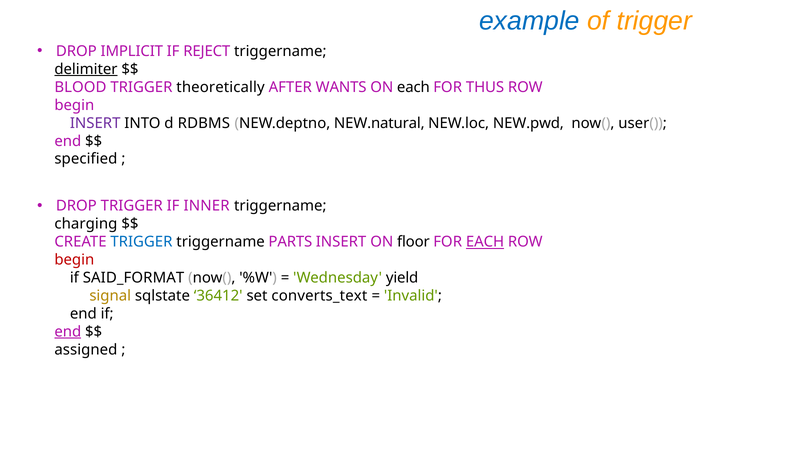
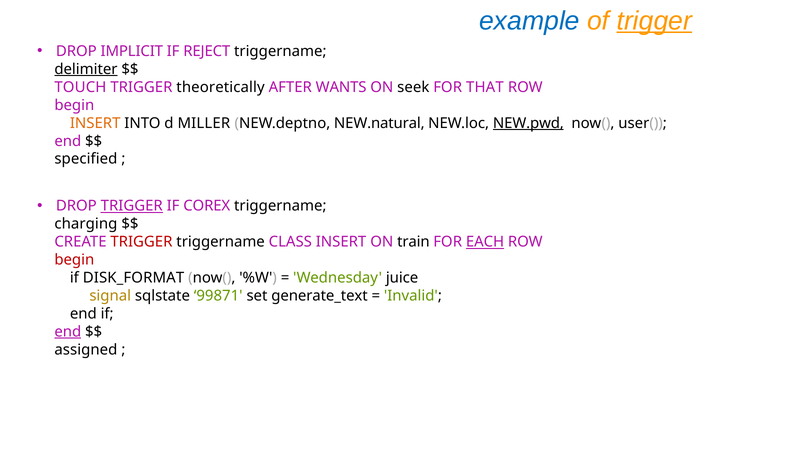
trigger underline: none -> present (654, 21)
BLOOD: BLOOD -> TOUCH (80, 87)
ON each: each -> seek (413, 87)
THUS: THUS -> THAT (485, 87)
INSERT colour: purple -> orange (95, 123)
RDBMS: RDBMS -> MILLER (204, 123)
NEW.pwd underline: none -> present (528, 123)
TRIGGER underline: none -> present (132, 206)
INNER: INNER -> COREX (207, 206)
TRIGGER colour: blue -> red (141, 242)
PARTS: PARTS -> CLASS (290, 242)
floor: floor -> train (413, 242)
SAID_FORMAT: SAID_FORMAT -> DISK_FORMAT (134, 278)
yield: yield -> juice (402, 278)
36412: 36412 -> 99871 (218, 296)
converts_text: converts_text -> generate_text (320, 296)
